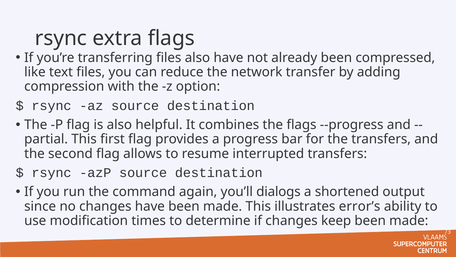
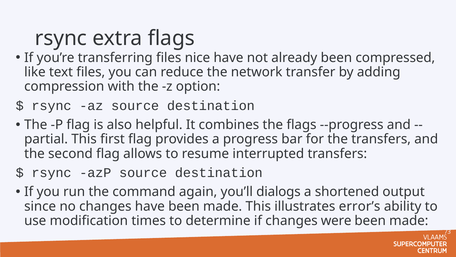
files also: also -> nice (197, 58)
keep: keep -> were (336, 220)
